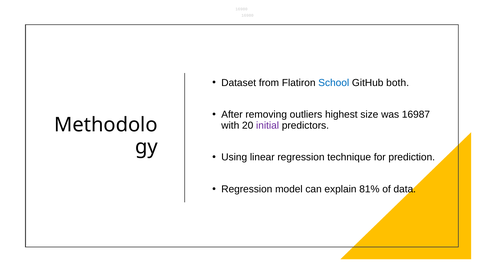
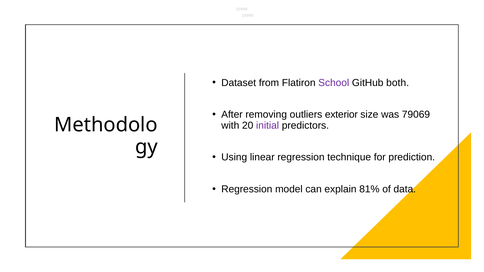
School colour: blue -> purple (334, 83)
highest: highest -> exterior (341, 115)
16987: 16987 -> 79069 (416, 115)
